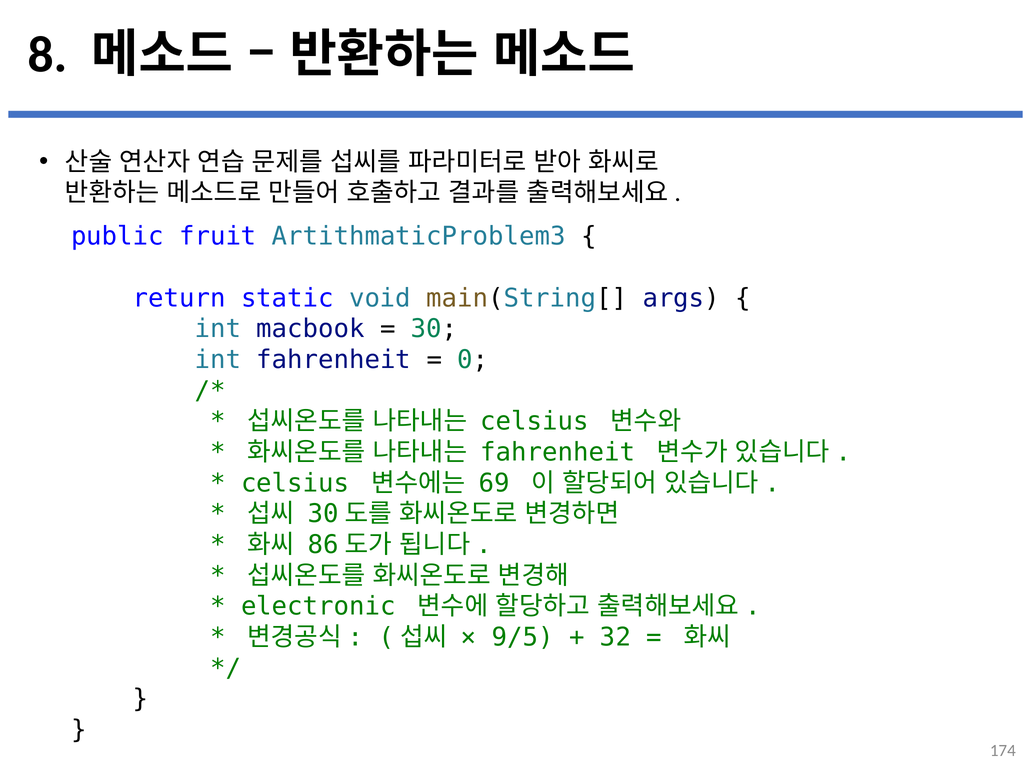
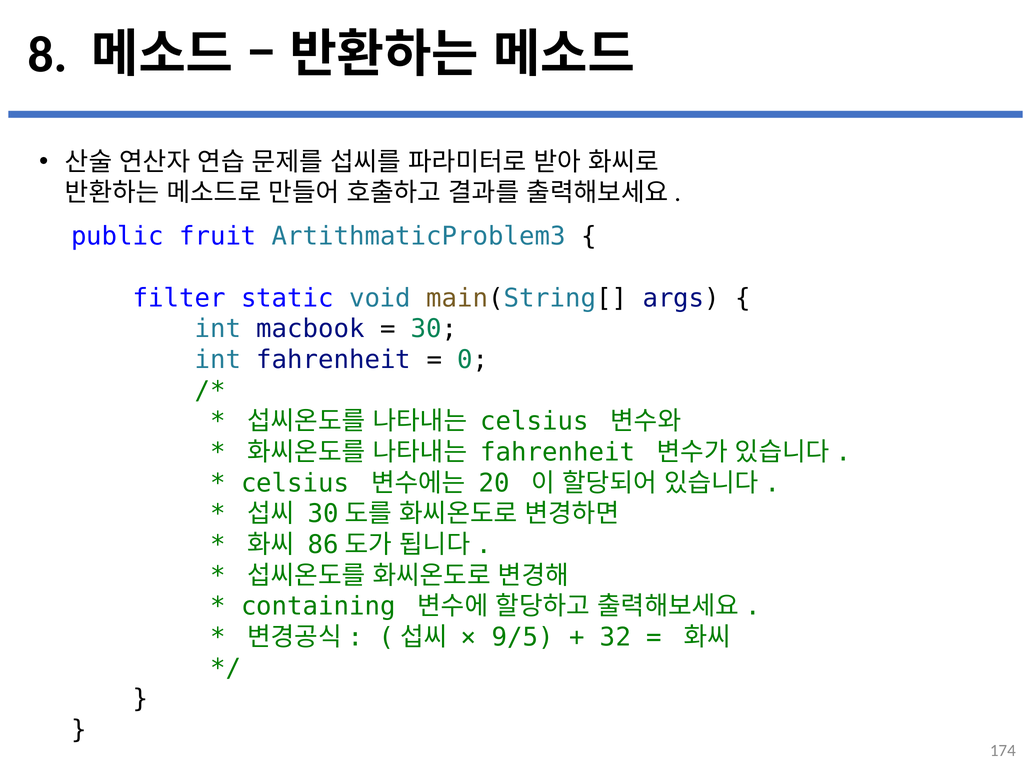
return: return -> filter (179, 298)
69: 69 -> 20 (494, 483)
electronic: electronic -> containing (318, 606)
